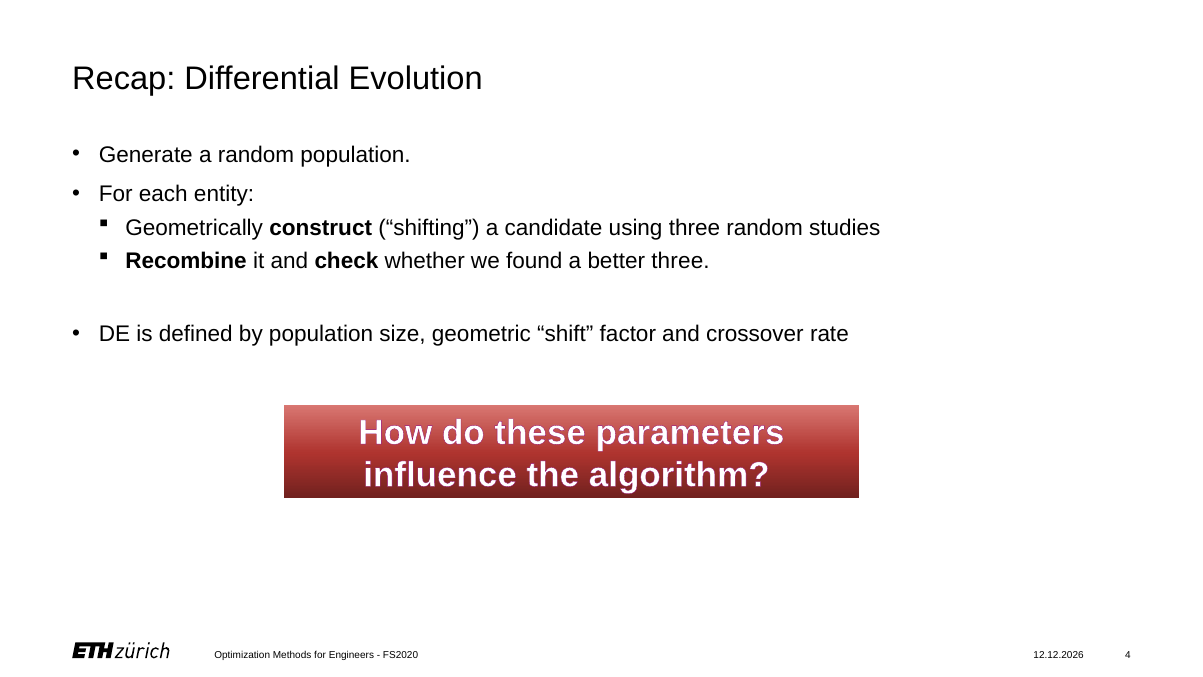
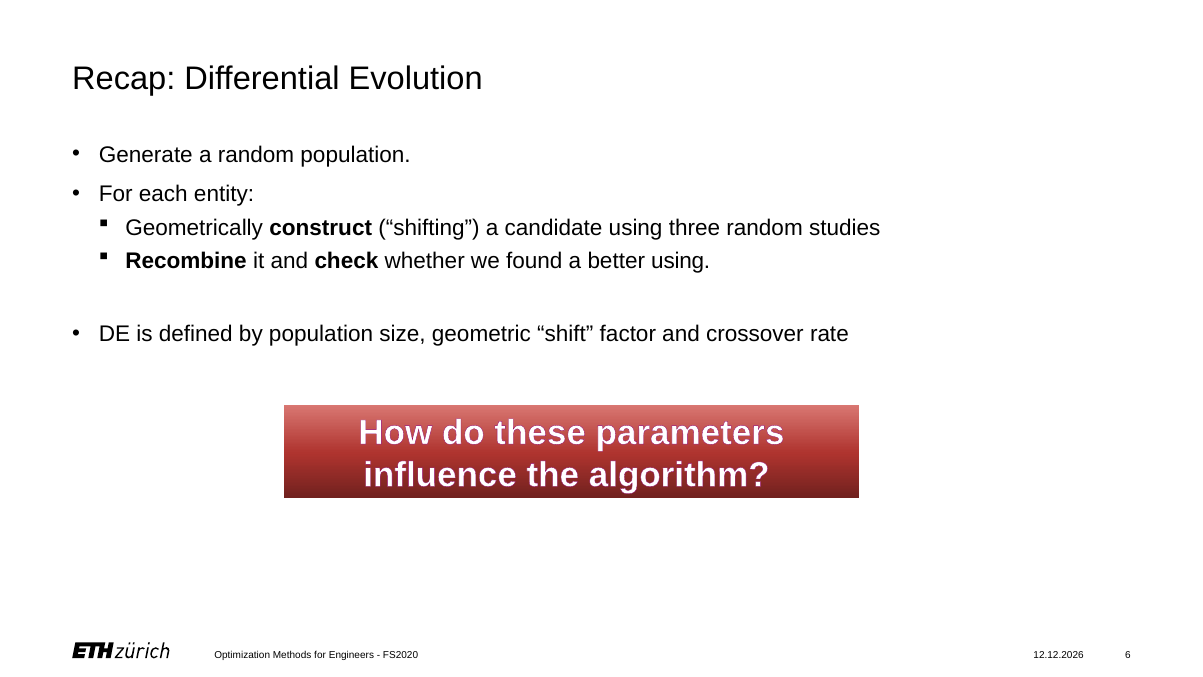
better three: three -> using (681, 261)
4: 4 -> 6 (1128, 655)
